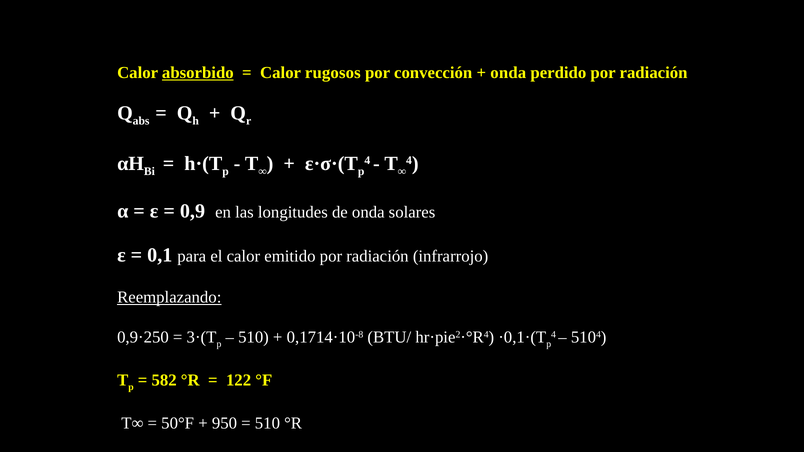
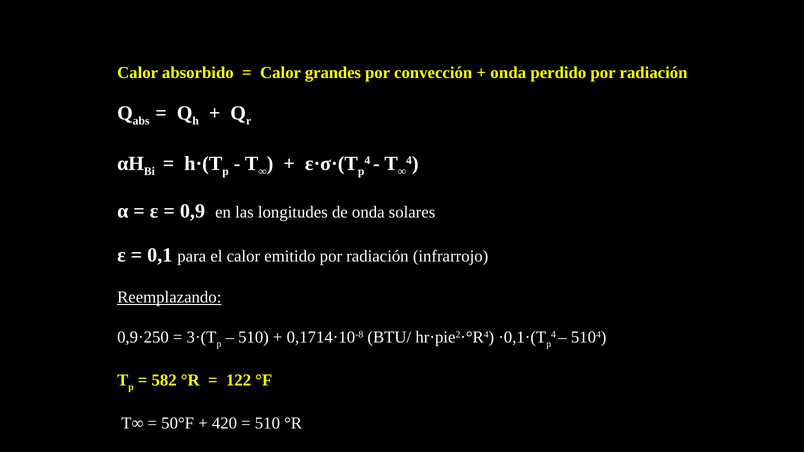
absorbido underline: present -> none (198, 73)
rugosos: rugosos -> grandes (333, 73)
950: 950 -> 420 (224, 424)
